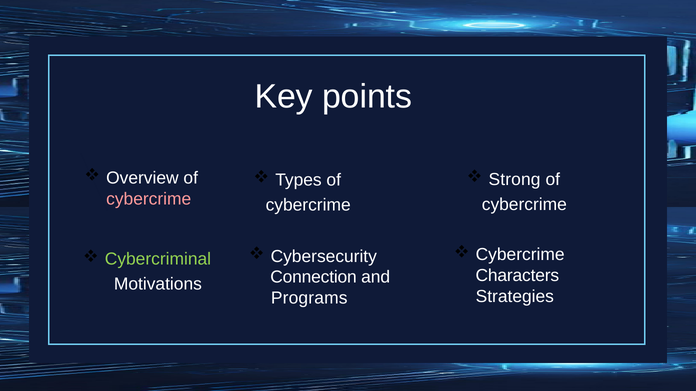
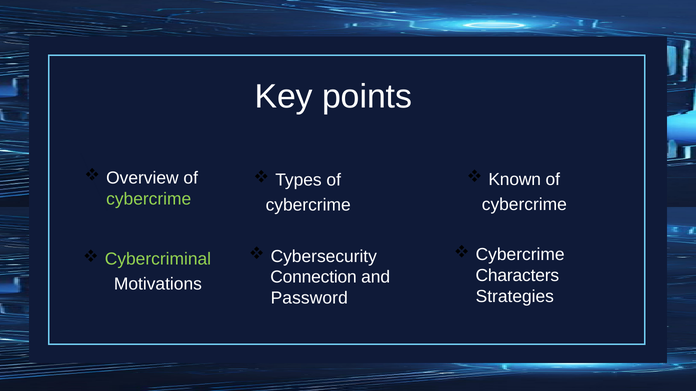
Strong: Strong -> Known (515, 180)
cybercrime colour: pink -> light green (149, 199)
Programs: Programs -> Password (309, 298)
